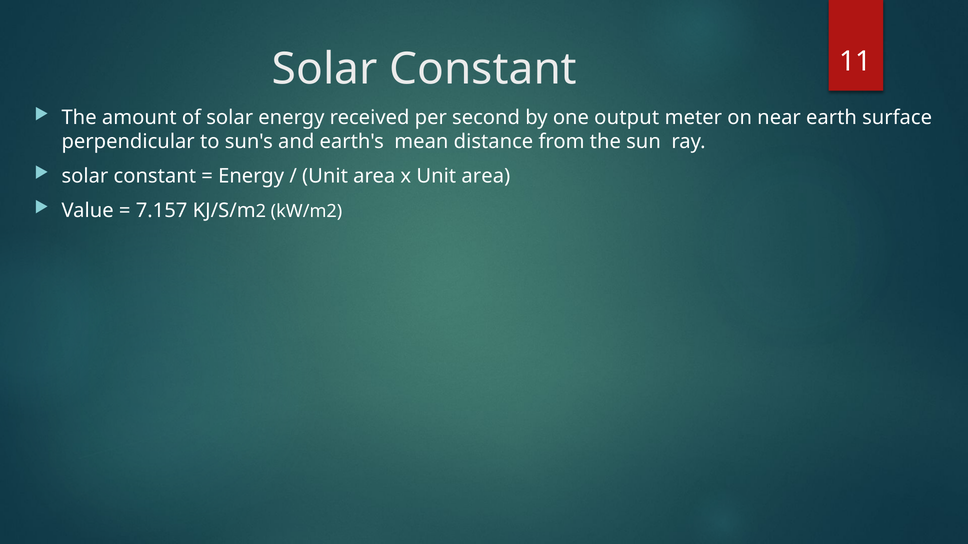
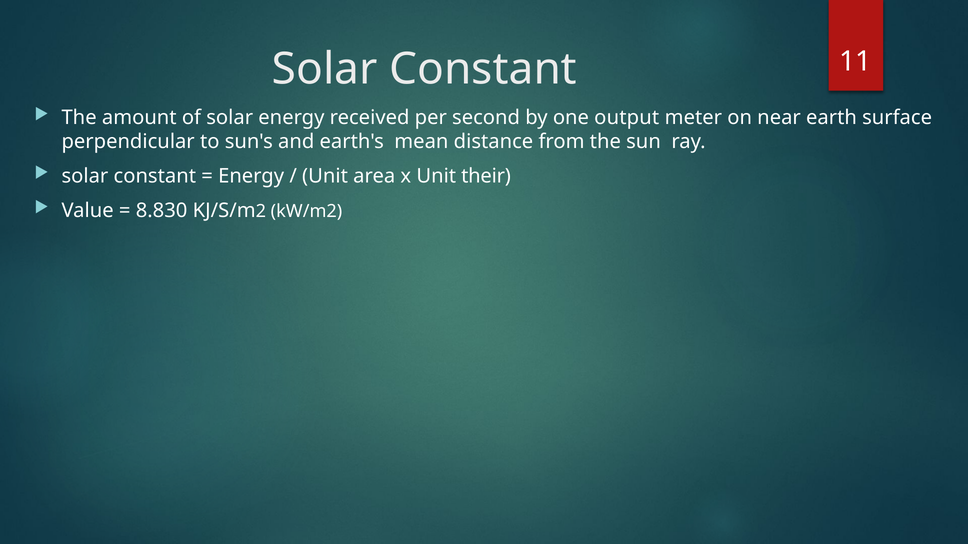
x Unit area: area -> their (486, 176)
7.157: 7.157 -> 8.830 (162, 211)
